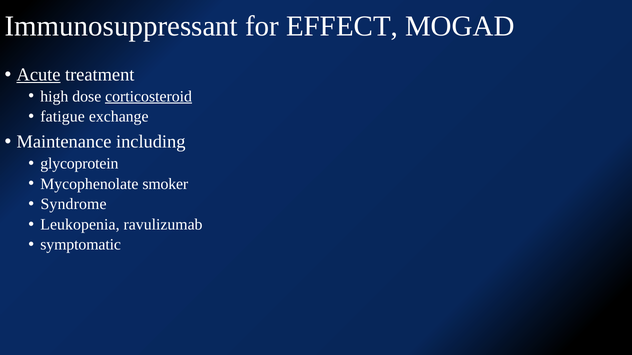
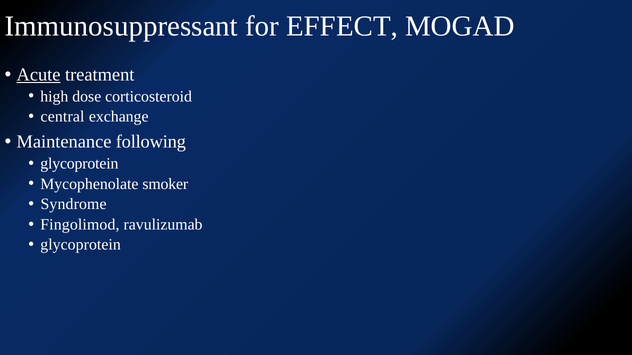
corticosteroid underline: present -> none (149, 97)
fatigue: fatigue -> central (63, 117)
including: including -> following (151, 142)
Leukopenia: Leukopenia -> Fingolimod (80, 225)
symptomatic: symptomatic -> glycoprotein (81, 245)
